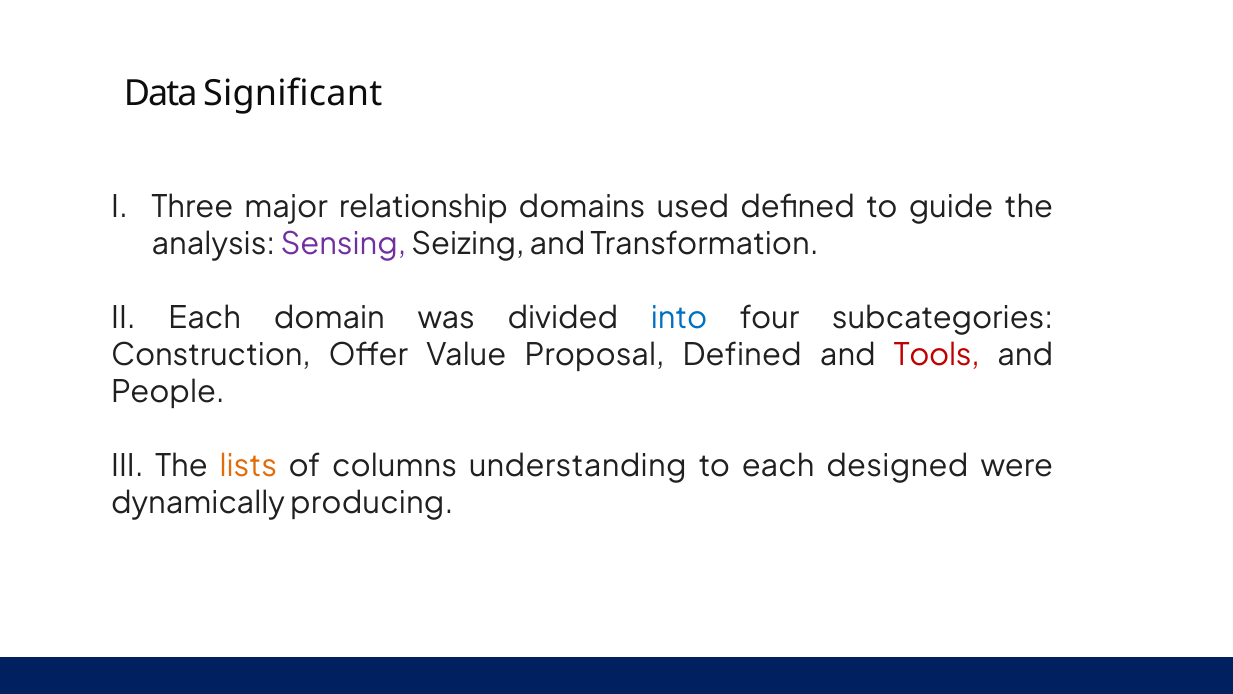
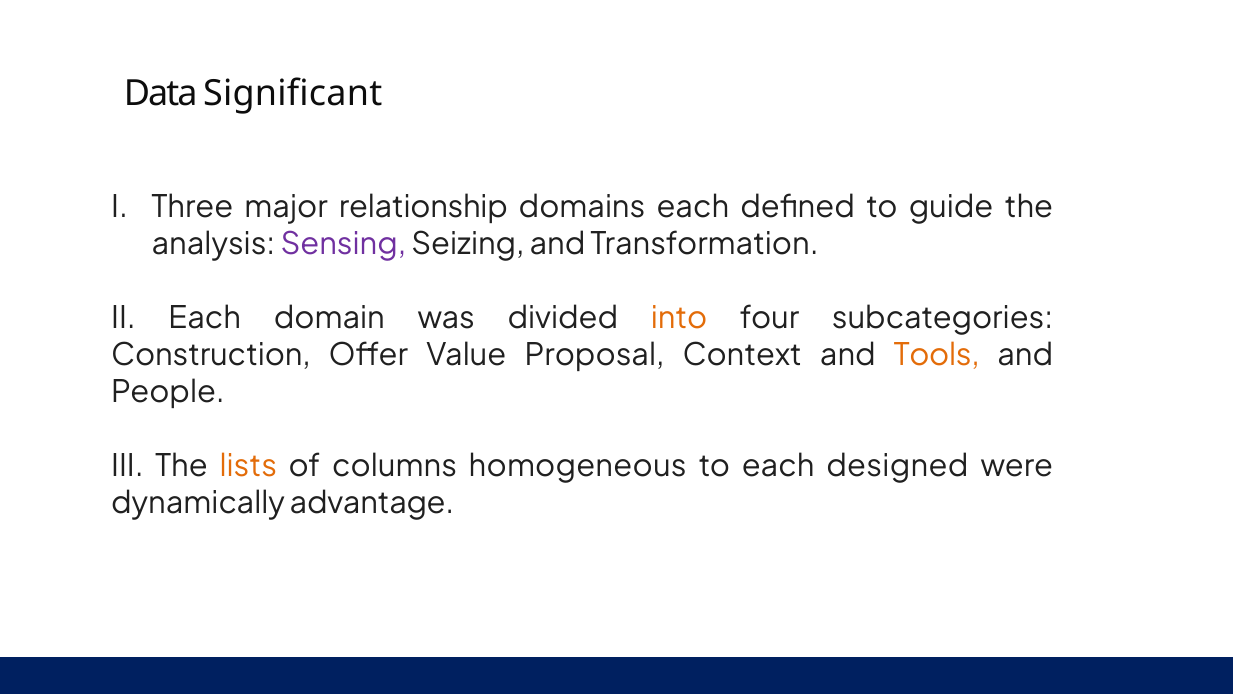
domains used: used -> each (693, 207)
into colour: blue -> orange (679, 318)
Proposal Defined: Defined -> Context (742, 355)
Tools colour: red -> orange (937, 355)
understanding: understanding -> homogeneous (578, 466)
producing: producing -> advantage (372, 503)
